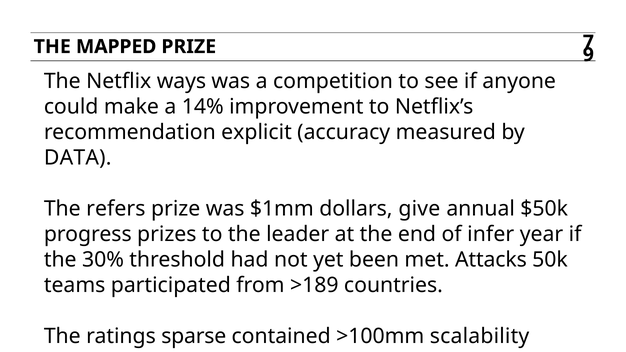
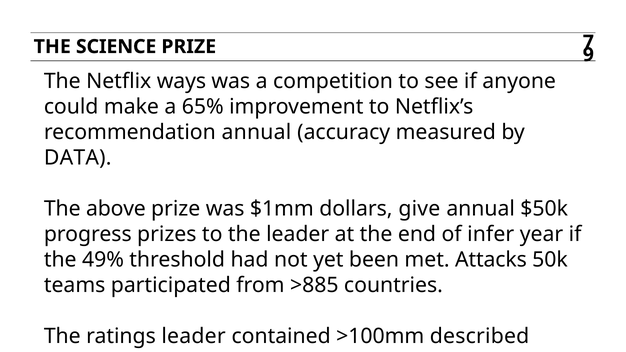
MAPPED: MAPPED -> SCIENCE (116, 47)
14%: 14% -> 65% (203, 106)
recommendation explicit: explicit -> annual (256, 132)
refers: refers -> above (116, 208)
30%: 30% -> 49% (103, 259)
>189: >189 -> >885 (314, 285)
ratings sparse: sparse -> leader (194, 336)
scalability: scalability -> described (480, 336)
